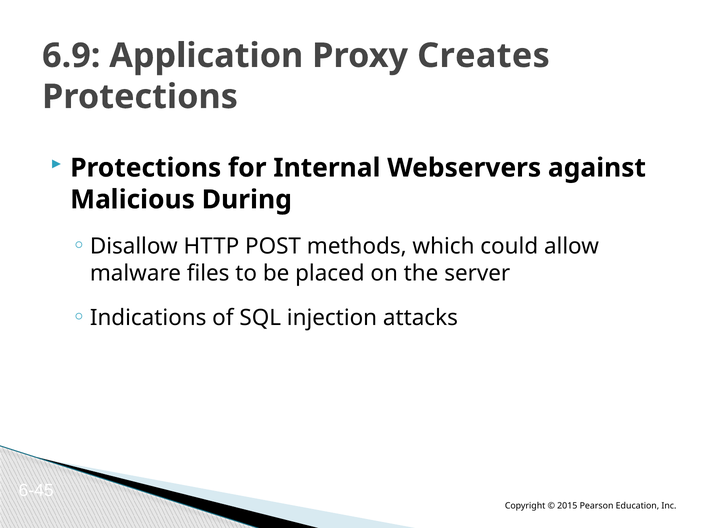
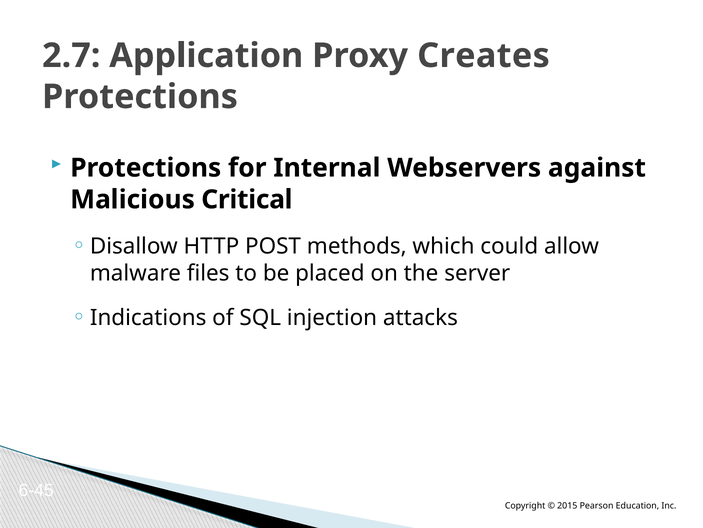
6.9: 6.9 -> 2.7 (71, 56)
During: During -> Critical (247, 199)
